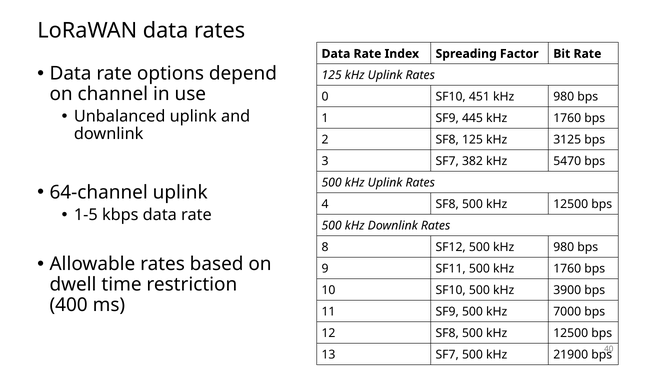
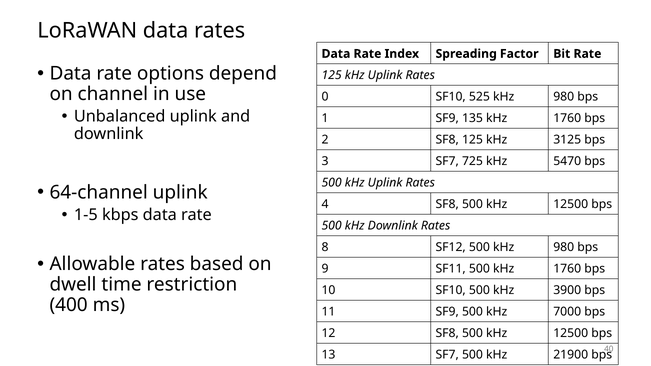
451: 451 -> 525 (479, 97)
445: 445 -> 135 (472, 118)
382: 382 -> 725 (472, 161)
